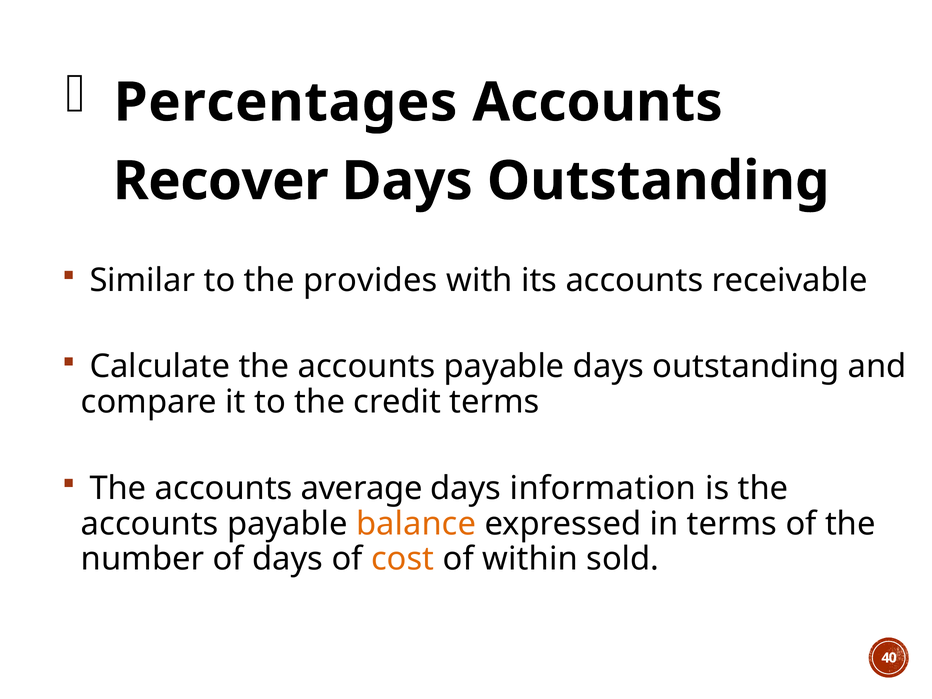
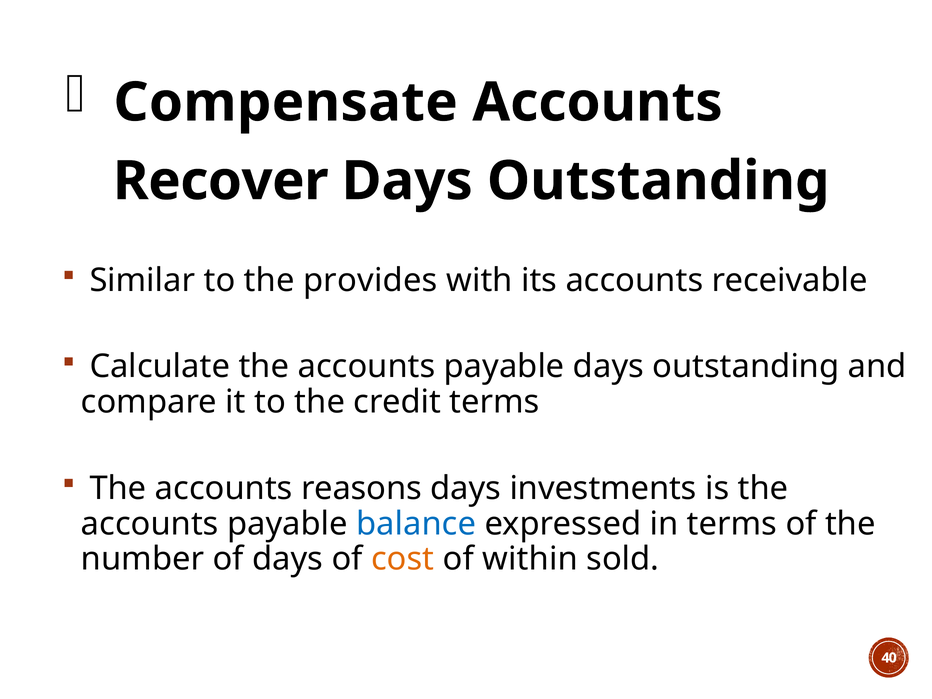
Percentages: Percentages -> Compensate (286, 102)
average: average -> reasons (362, 488)
information: information -> investments (603, 488)
balance colour: orange -> blue (416, 524)
